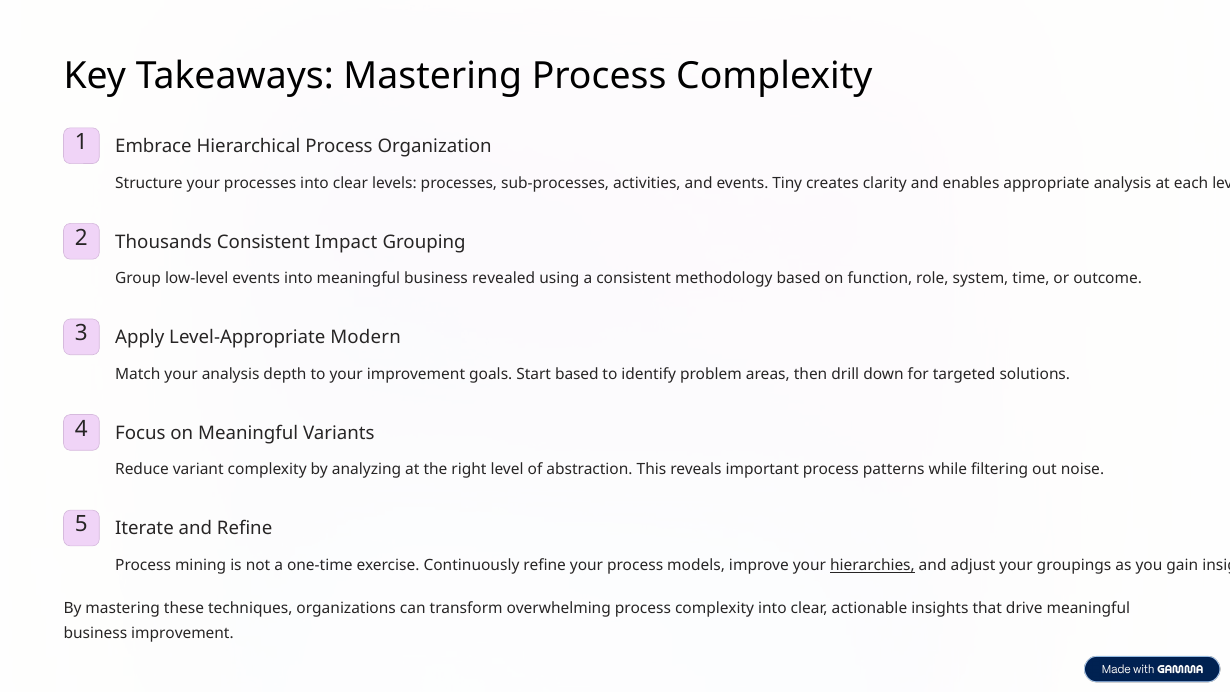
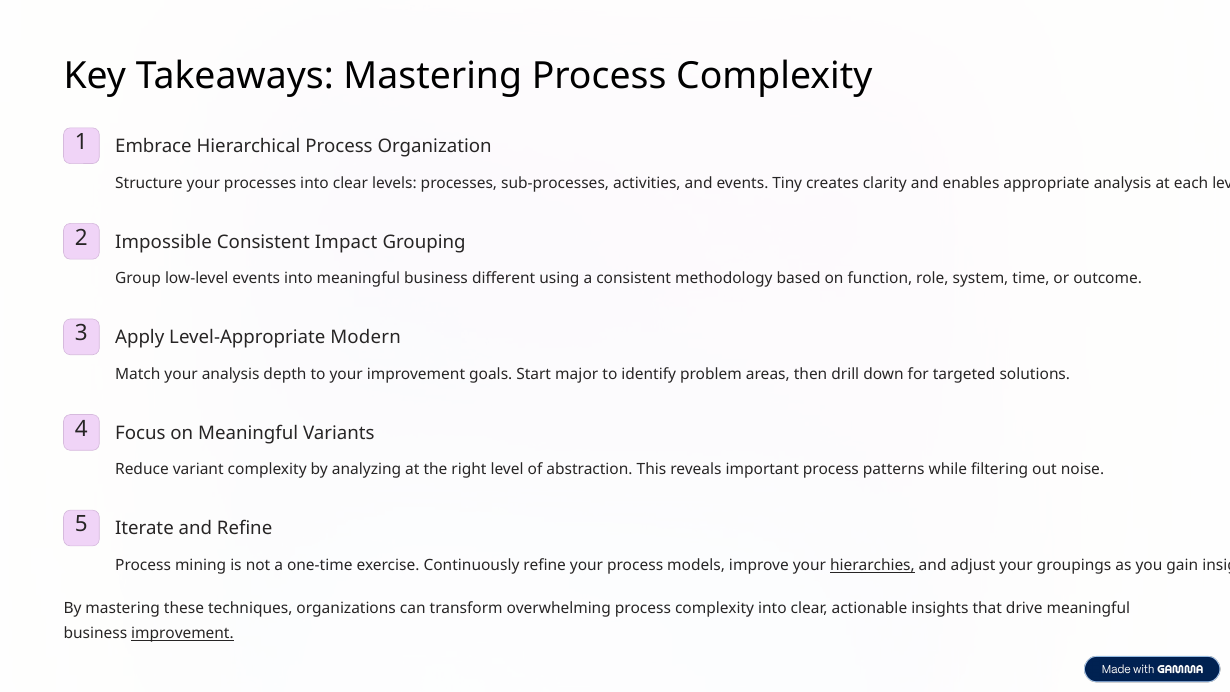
Thousands: Thousands -> Impossible (164, 242)
revealed: revealed -> different (504, 279)
Start based: based -> major (577, 374)
improvement underline: none -> present (182, 634)
